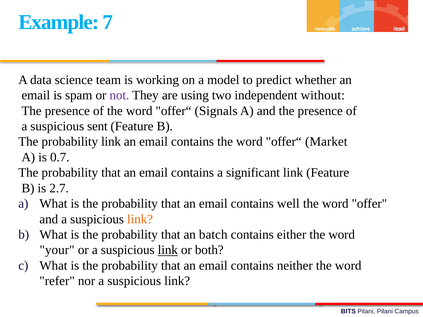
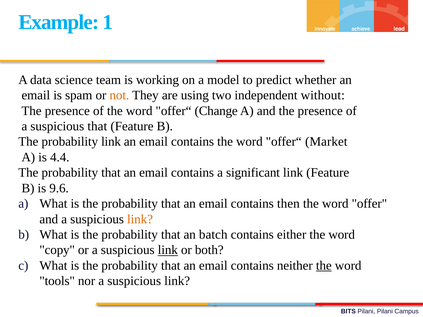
7: 7 -> 1 (108, 22)
not colour: purple -> orange (119, 95)
Signals: Signals -> Change (216, 111)
suspicious sent: sent -> that (97, 126)
0.7: 0.7 -> 4.4 (60, 157)
2.7: 2.7 -> 9.6 (59, 188)
well: well -> then (288, 204)
your: your -> copy (57, 250)
the underline: none -> present (324, 266)
refer: refer -> tools (57, 281)
